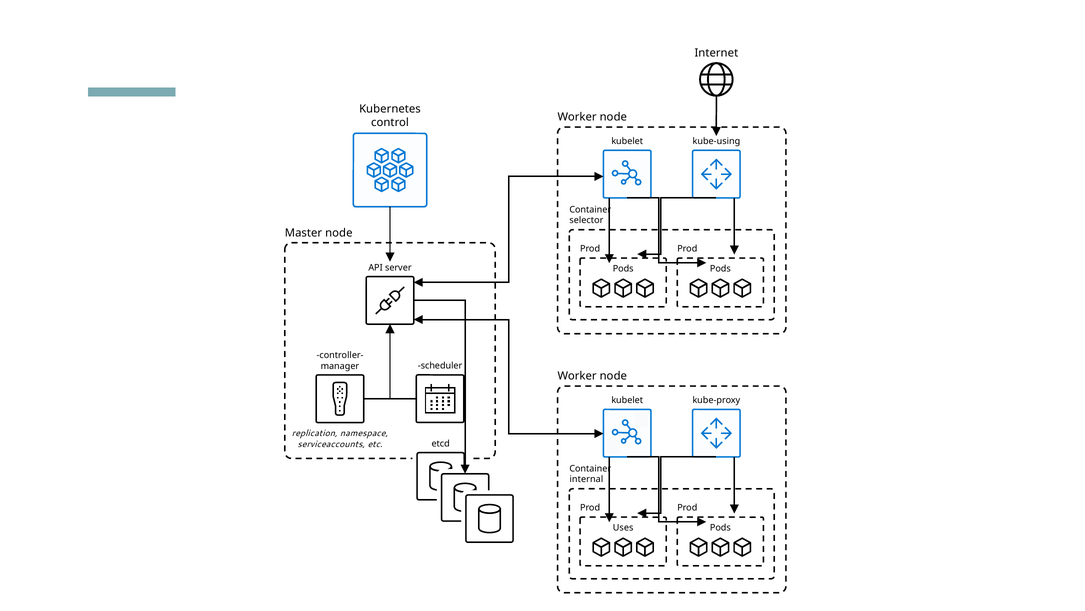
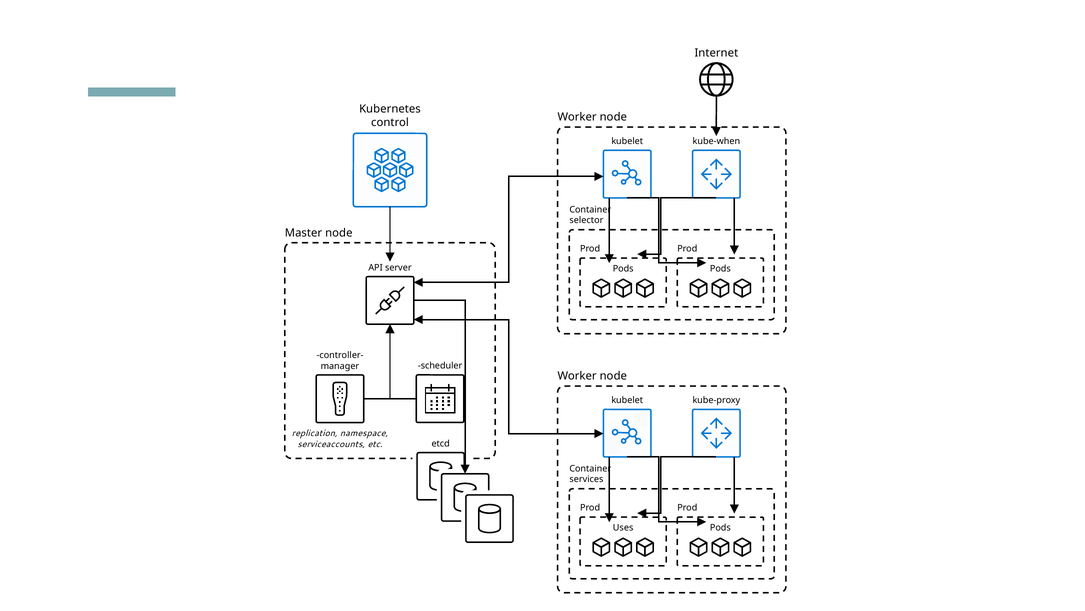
kube-using: kube-using -> kube-when (716, 141)
internal: internal -> services (586, 479)
